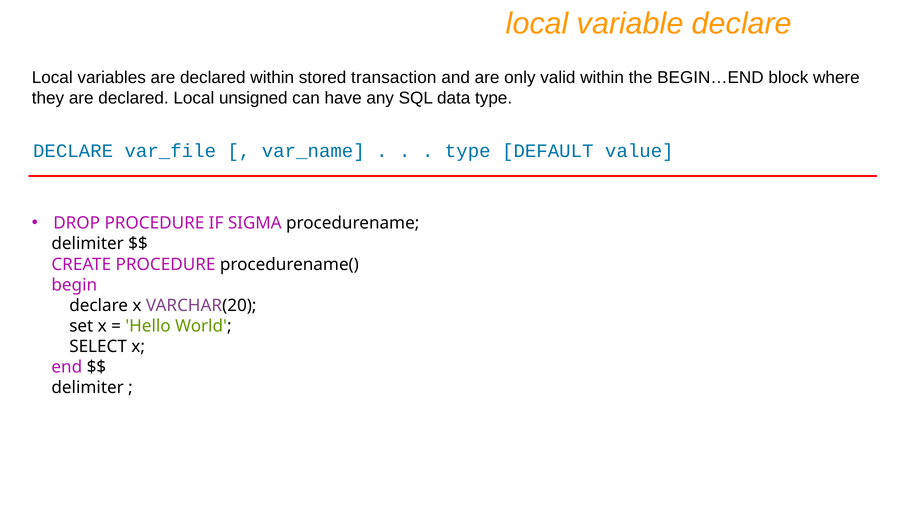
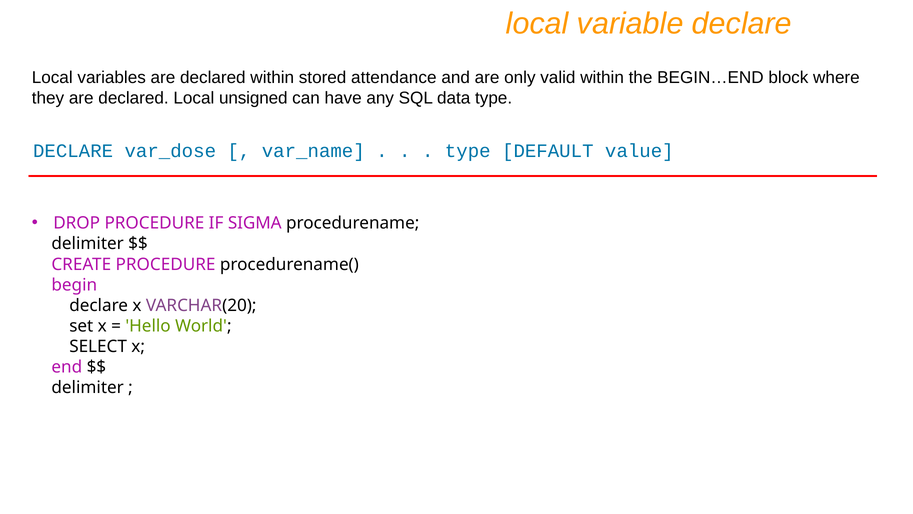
transaction: transaction -> attendance (394, 78)
var_file: var_file -> var_dose (170, 151)
